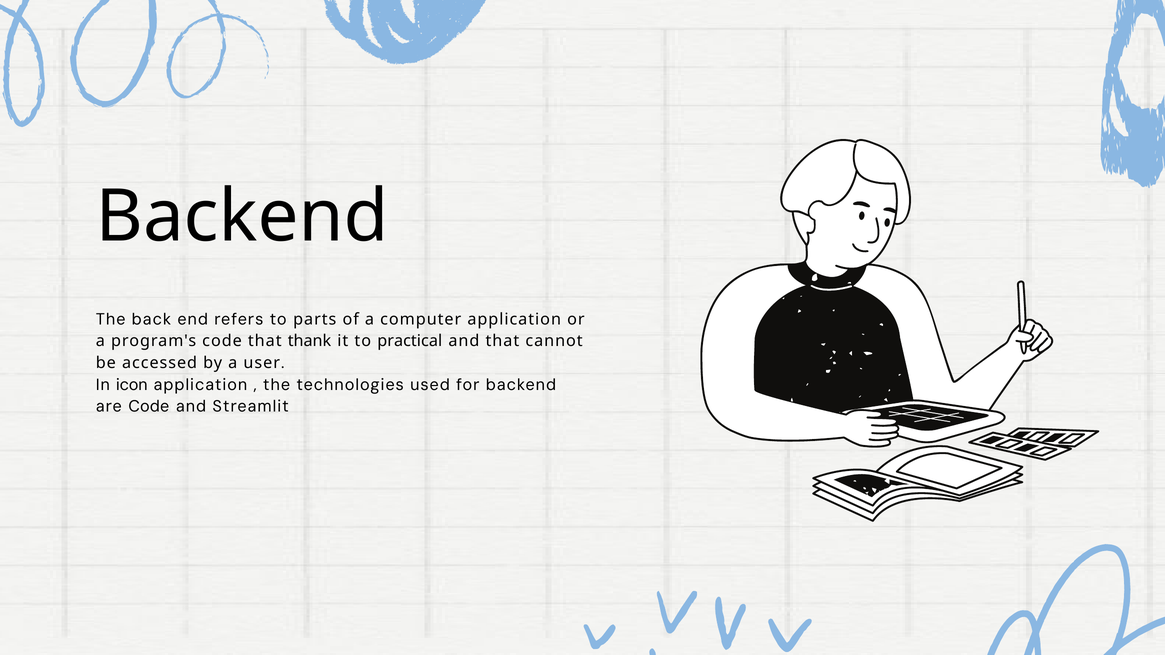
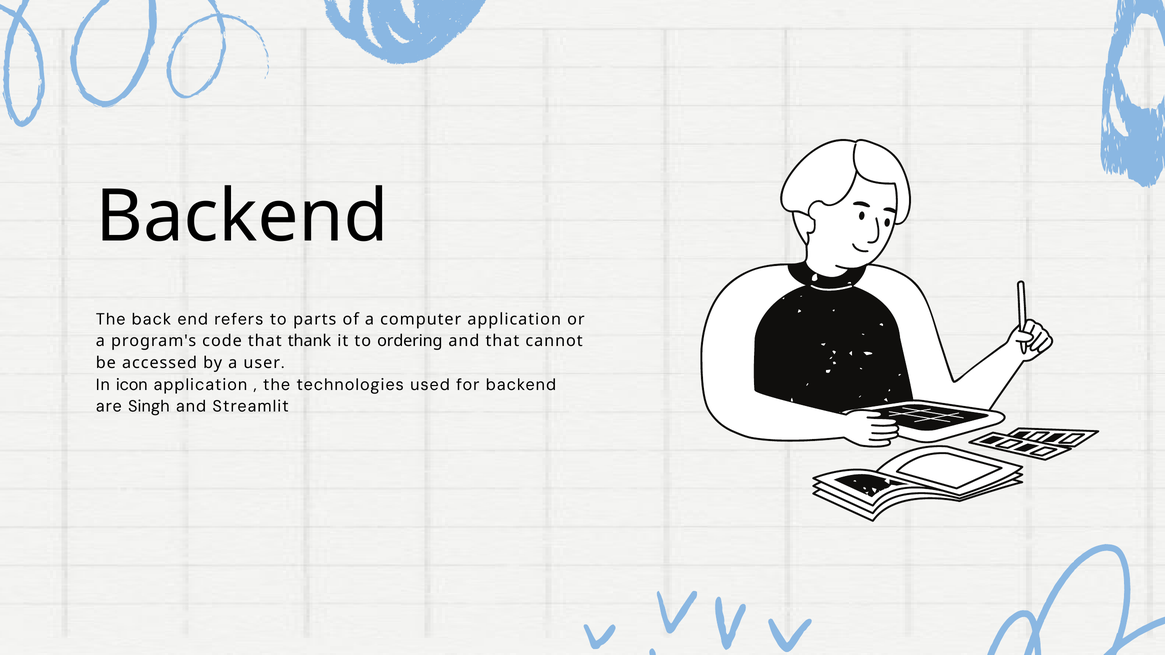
practical: practical -> ordering (410, 341)
are Code: Code -> Singh (149, 407)
